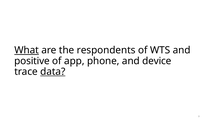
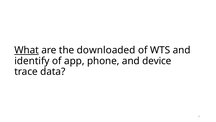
respondents: respondents -> downloaded (106, 50)
positive: positive -> identify (32, 61)
data underline: present -> none (53, 71)
